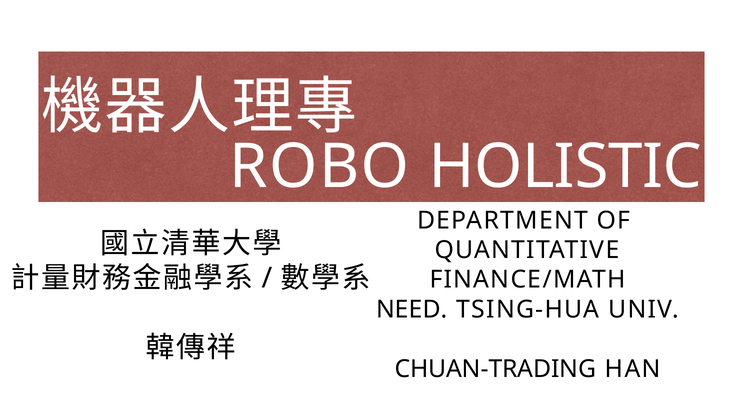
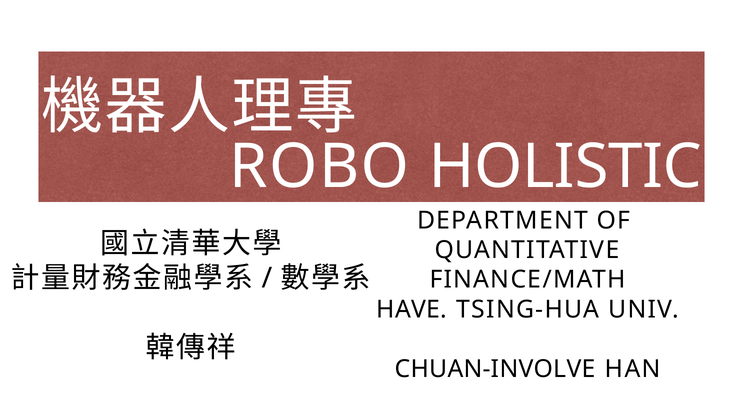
NEED: NEED -> HAVE (412, 310)
CHUAN-TRADING: CHUAN-TRADING -> CHUAN-INVOLVE (495, 369)
